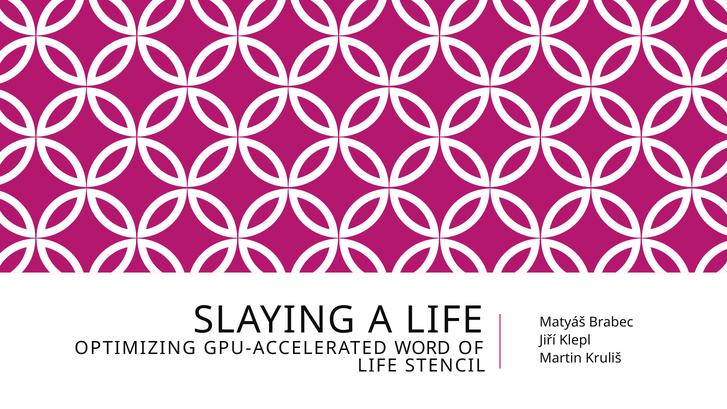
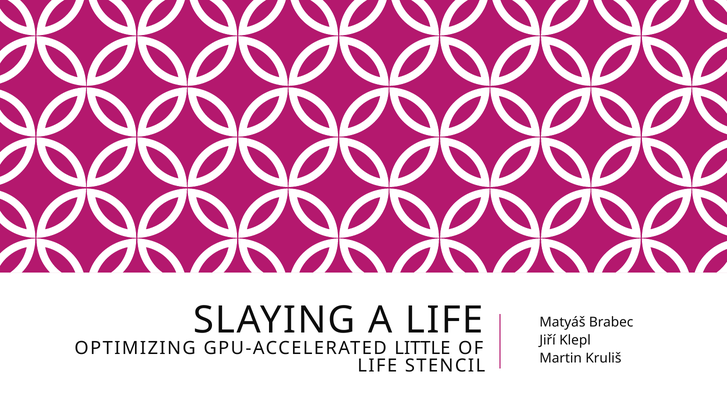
WORD: WORD -> LITTLE (422, 348)
